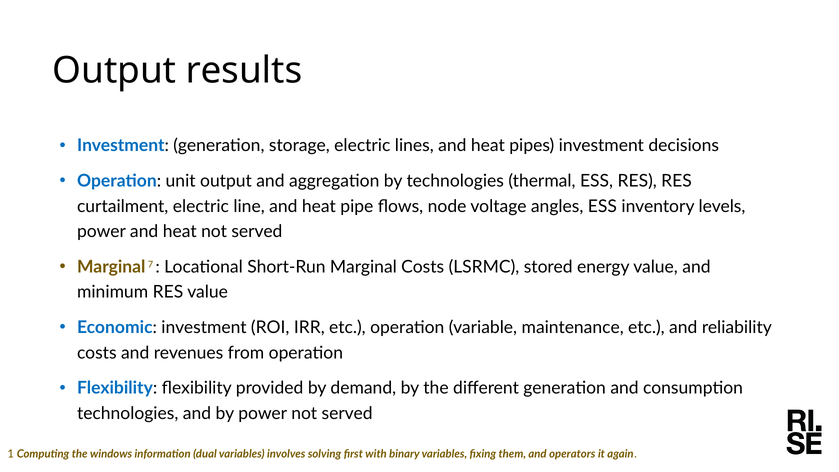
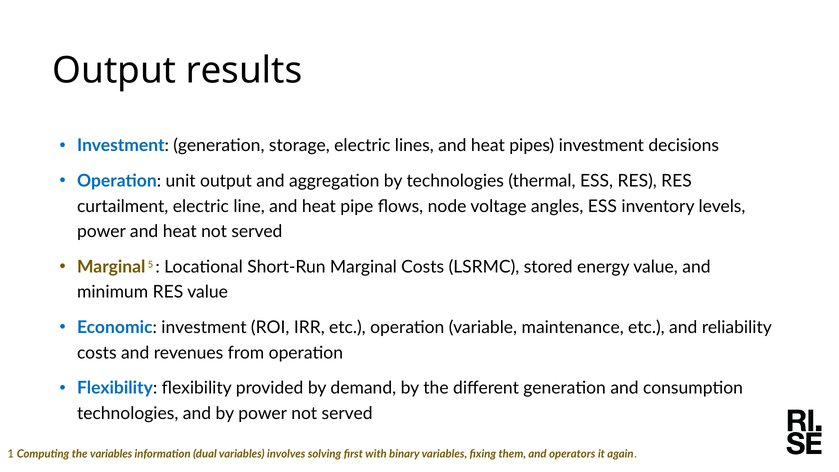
7: 7 -> 5 (150, 265)
the windows: windows -> variables (111, 454)
